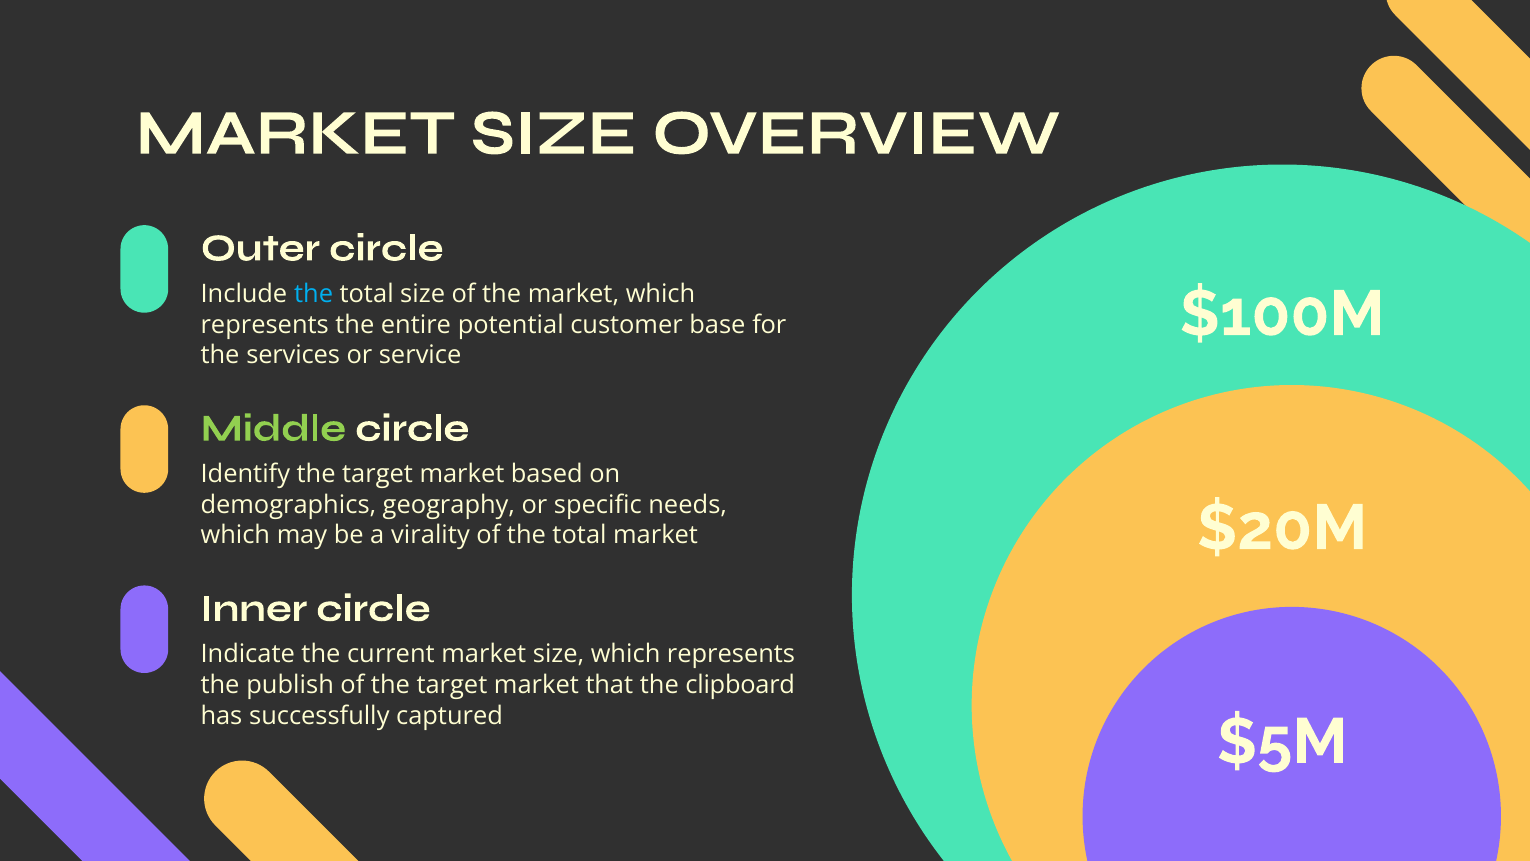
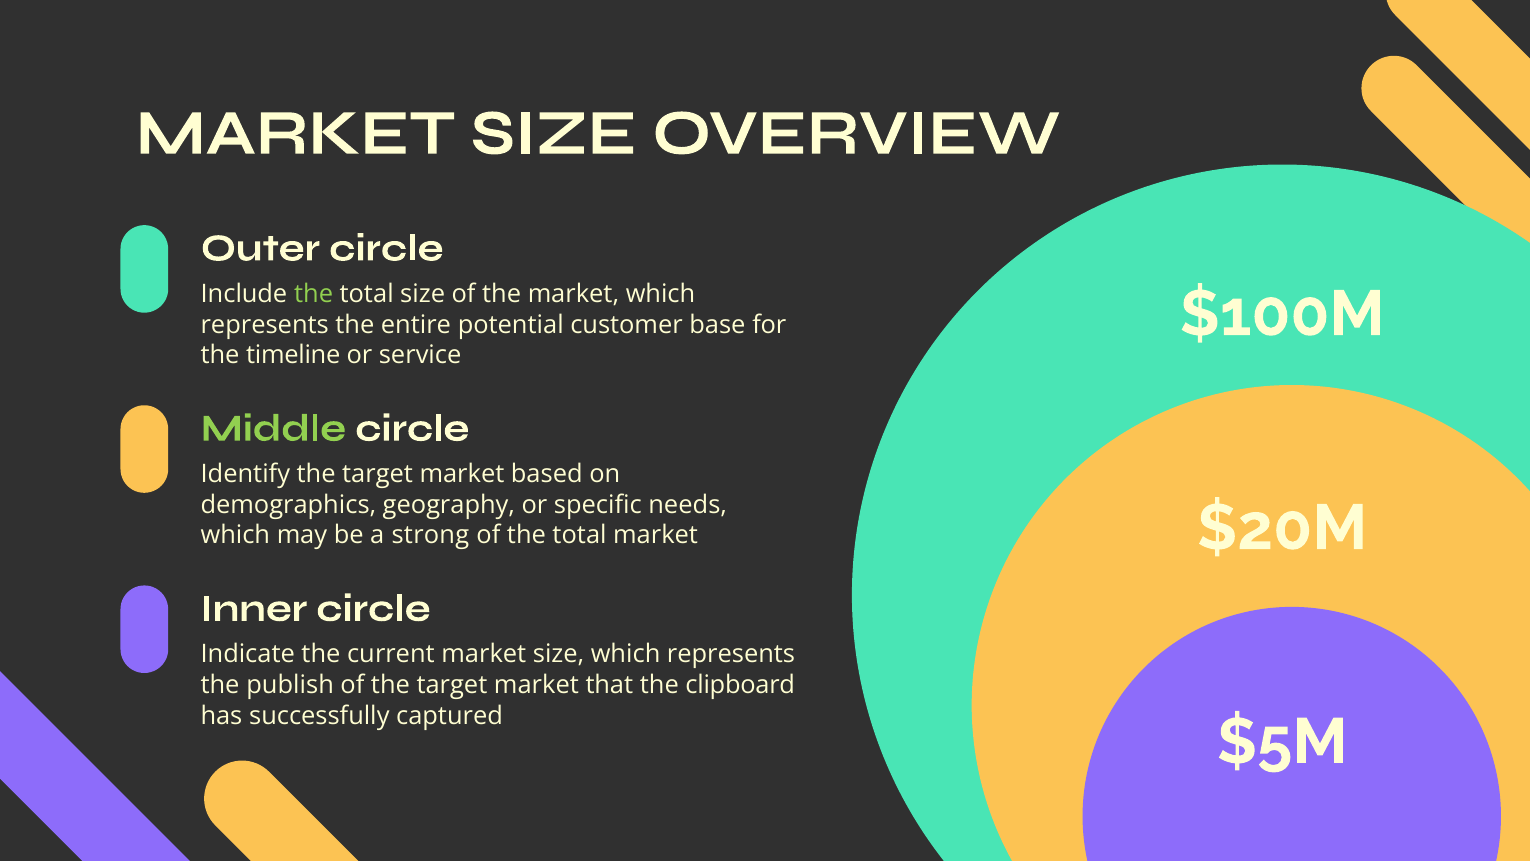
the colour: light blue -> light green (314, 294)
services: services -> timeline (293, 355)
virality: virality -> strong (430, 535)
